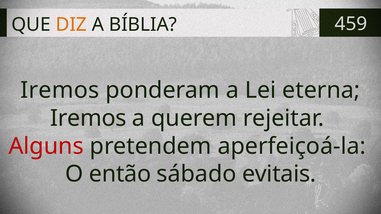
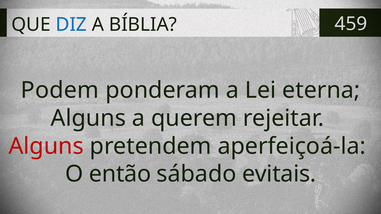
DIZ colour: orange -> blue (71, 25)
Iremos: Iremos -> Podem (60, 90)
Iremos: Iremos -> Alguns (88, 118)
